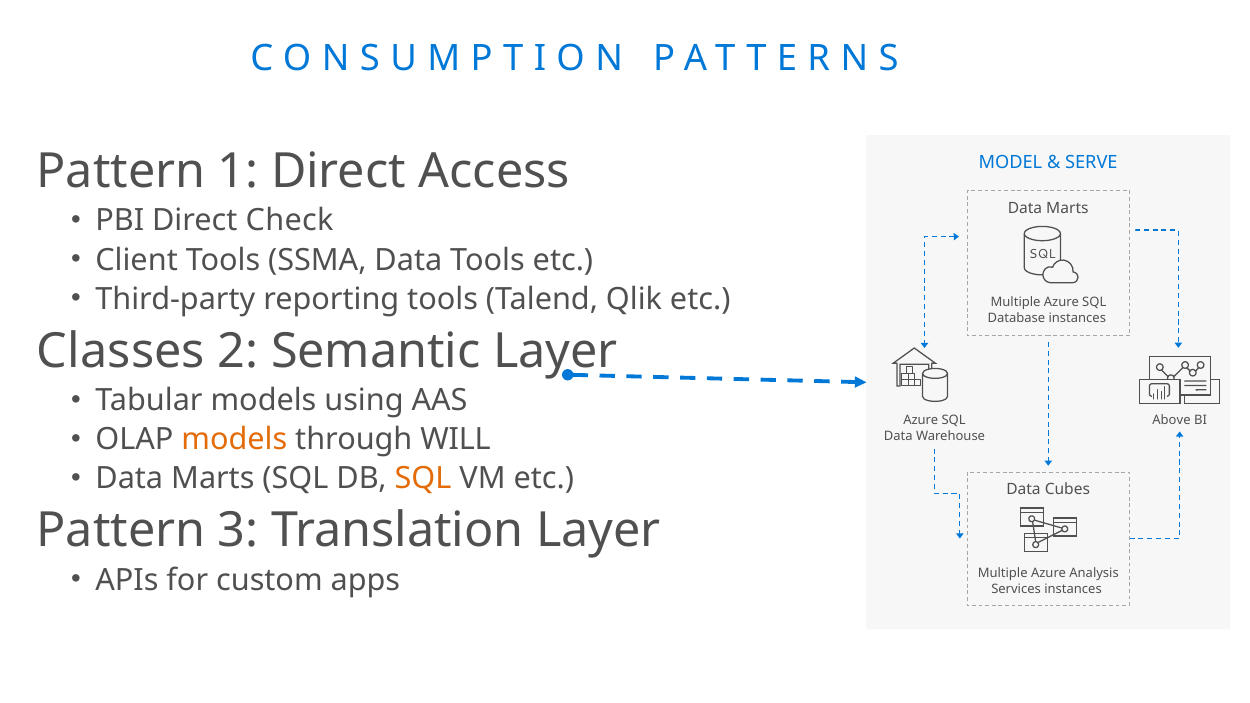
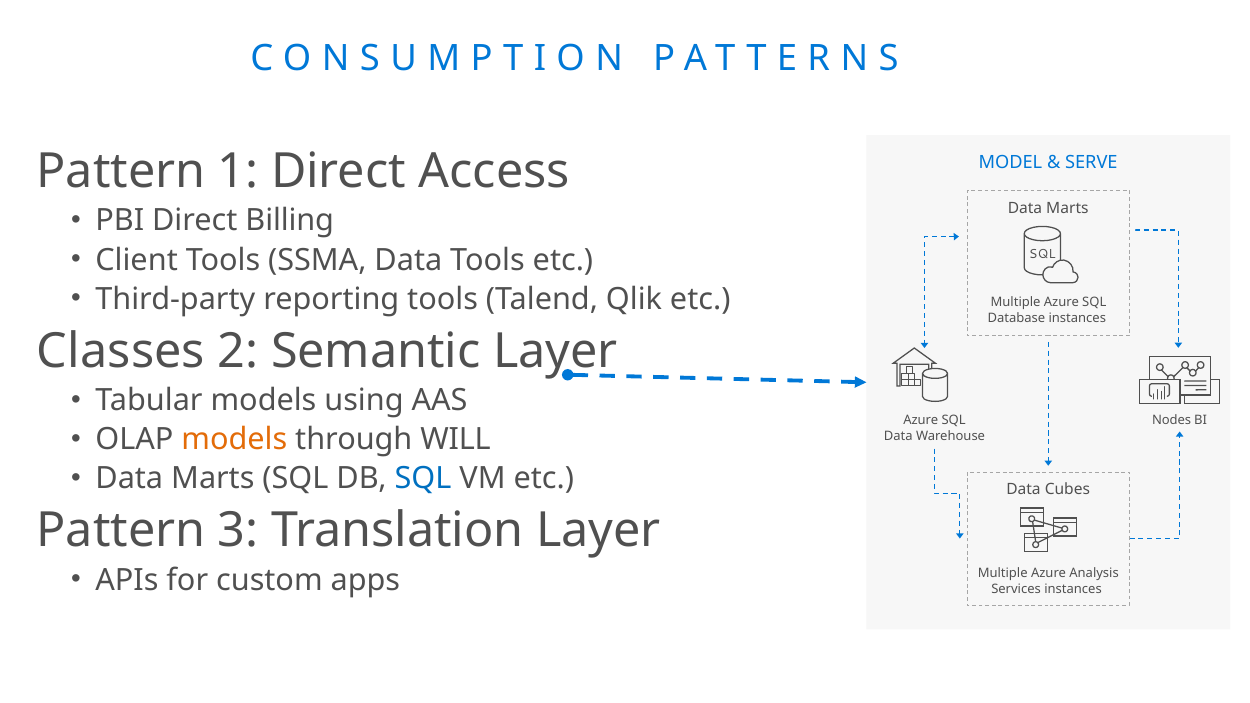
Check: Check -> Billing (290, 221)
Above: Above -> Nodes (1172, 420)
SQL colour: orange -> blue (423, 479)
